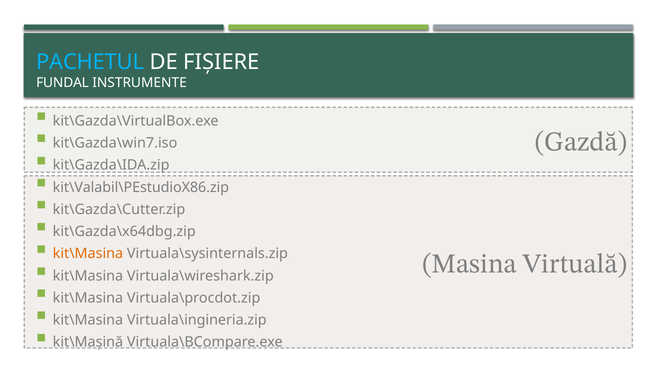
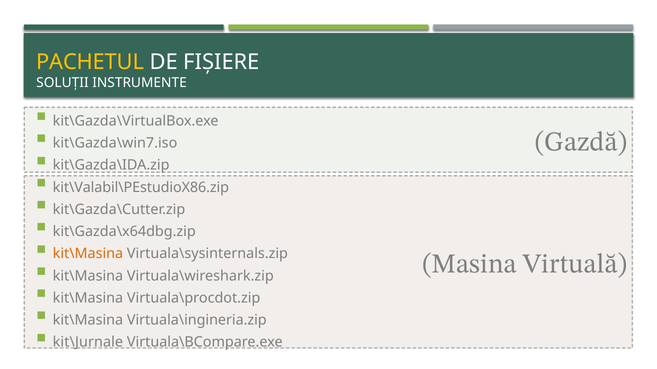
PACHETUL colour: light blue -> yellow (90, 62)
FUNDAL: FUNDAL -> SOLUȚII (62, 83)
kit\Mașină: kit\Mașină -> kit\Jurnale (88, 343)
